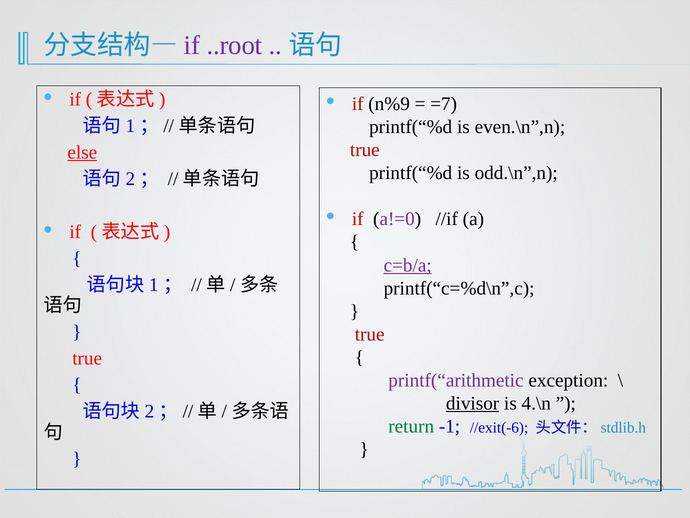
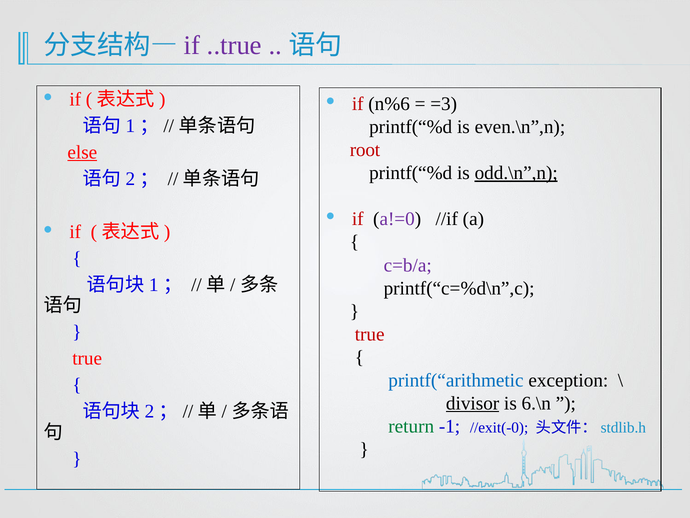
..root: ..root -> ..true (234, 45)
n%9: n%9 -> n%6 (389, 104)
=7: =7 -> =3 (444, 104)
true: true -> root (365, 150)
odd.\n”,n underline: none -> present (516, 173)
c=b/a underline: present -> none (408, 265)
printf(“arithmetic colour: purple -> blue (456, 380)
4.\n: 4.\n -> 6.\n (536, 403)
//exit(-6: //exit(-6 -> //exit(-0 (499, 427)
